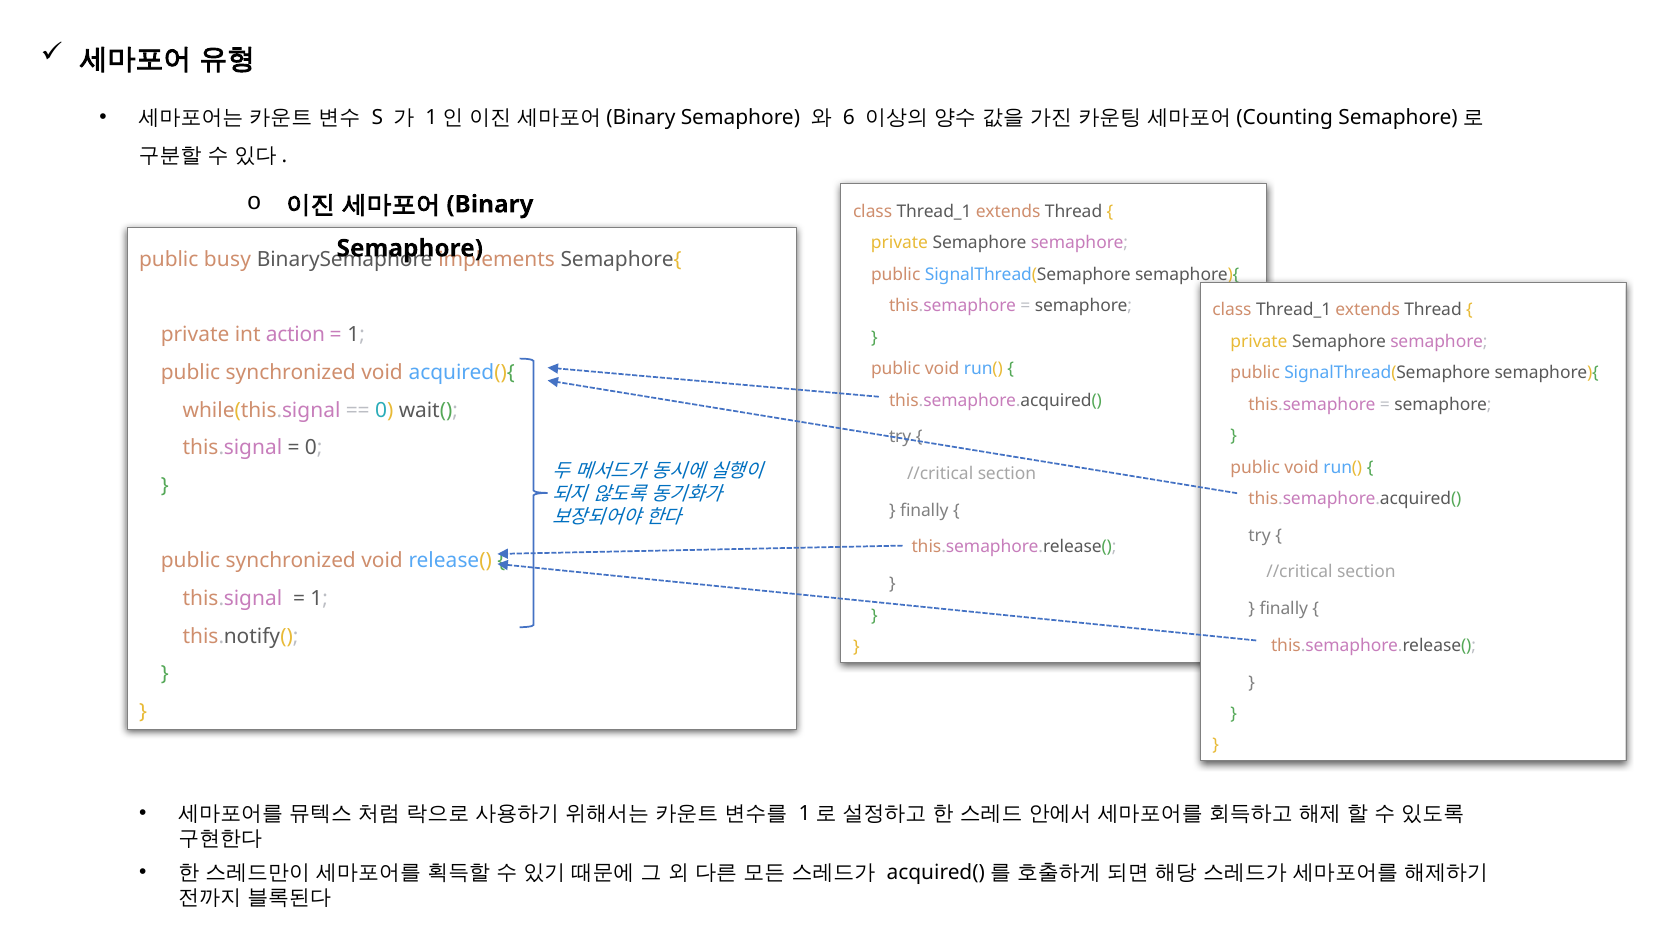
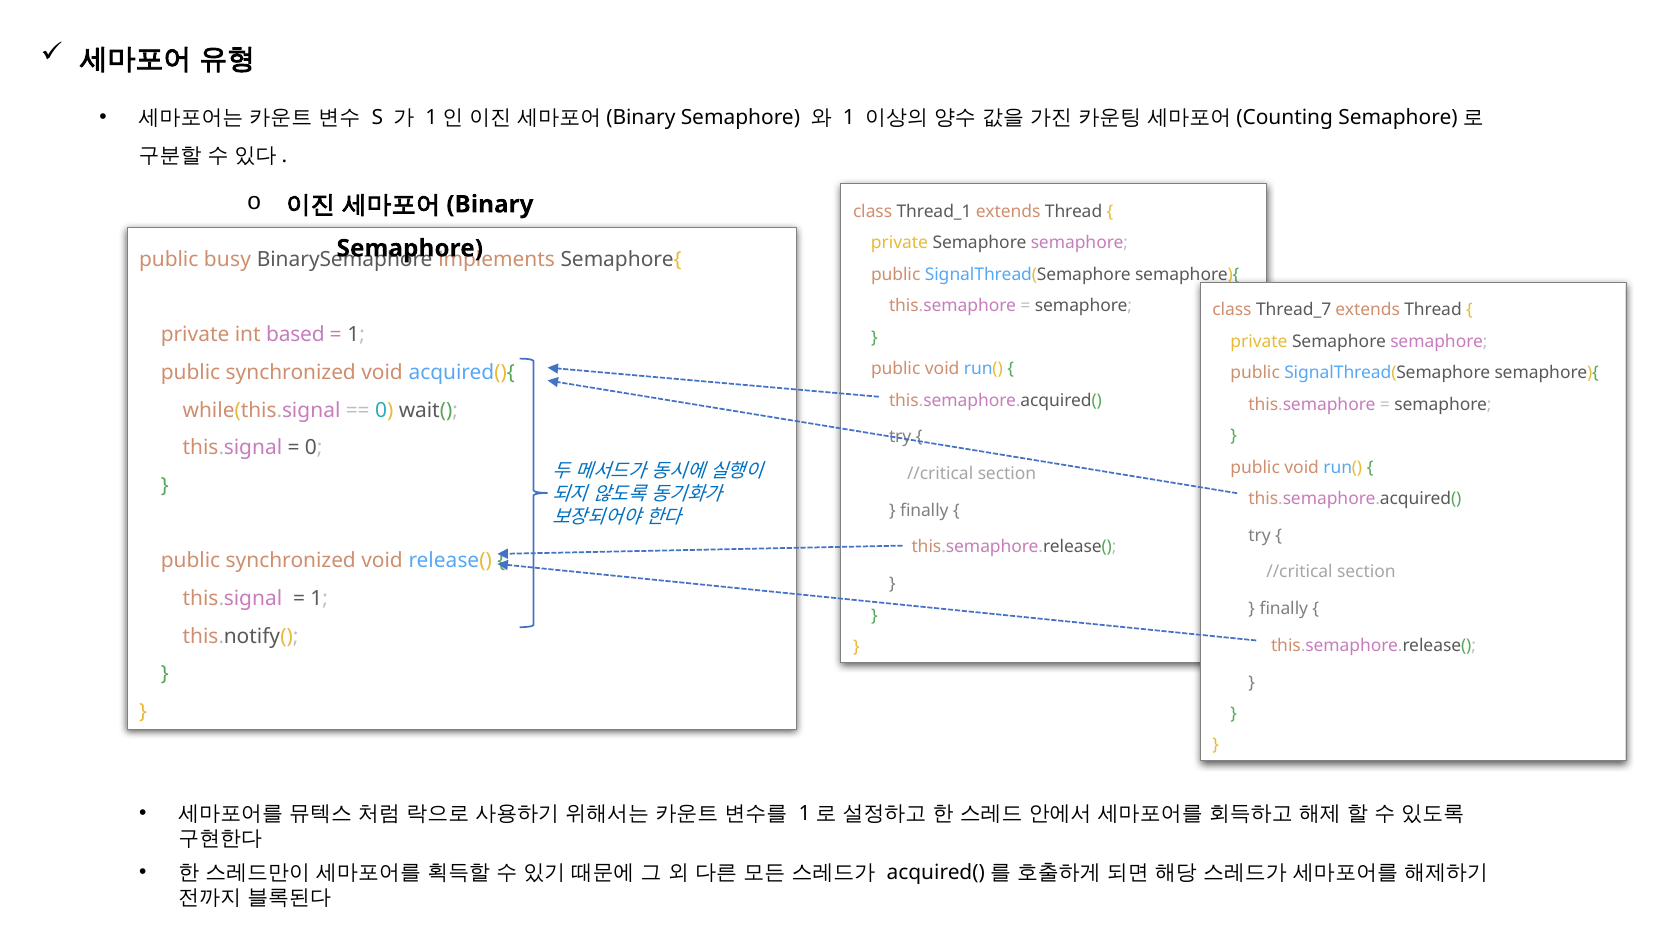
6: 6 -> 1 (849, 118)
Thread_1: Thread_1 -> Thread_7 (1294, 310)
action: action -> based (295, 335)
